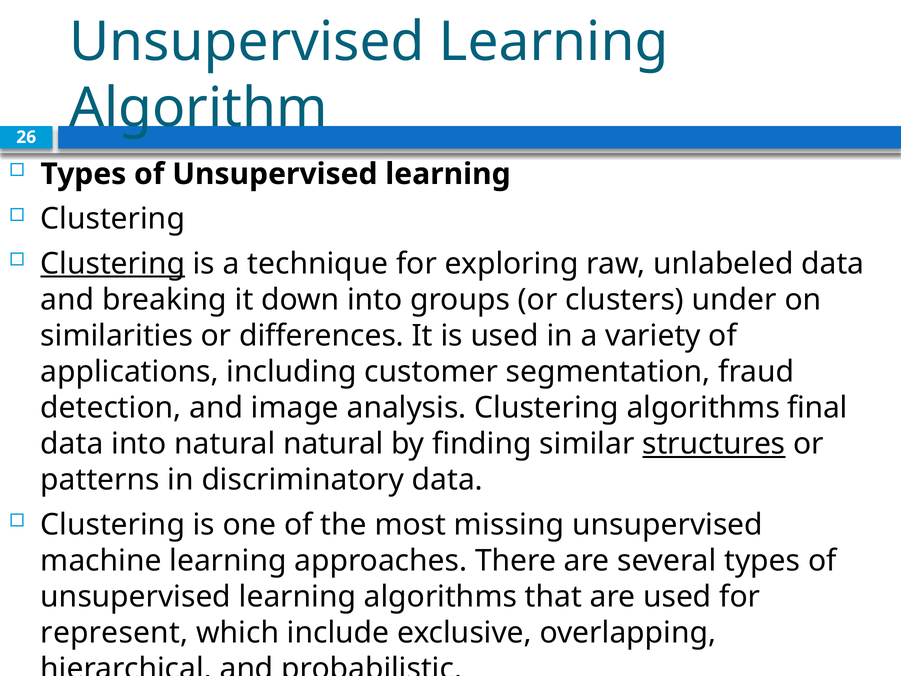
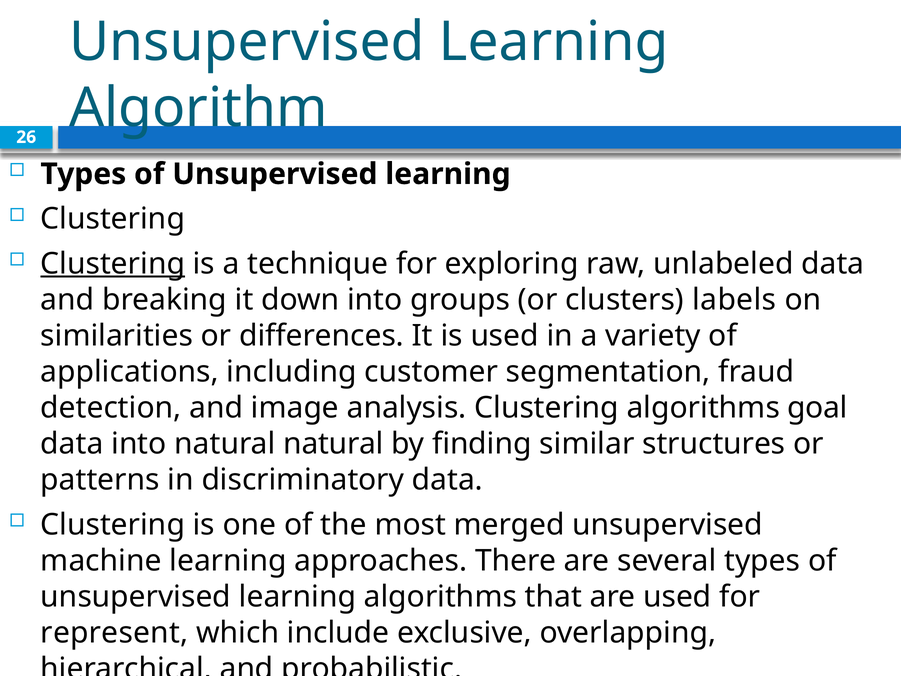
under: under -> labels (734, 300)
final: final -> goal (817, 408)
structures underline: present -> none (714, 444)
missing: missing -> merged (509, 525)
